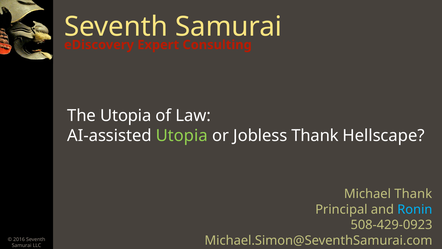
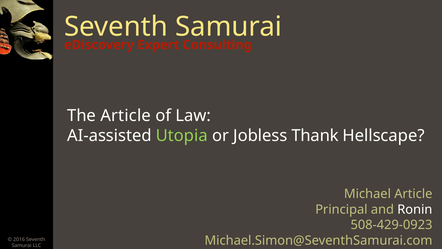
The Utopia: Utopia -> Article (126, 116)
Michael Thank: Thank -> Article (413, 194)
Ronin colour: light blue -> white (415, 209)
